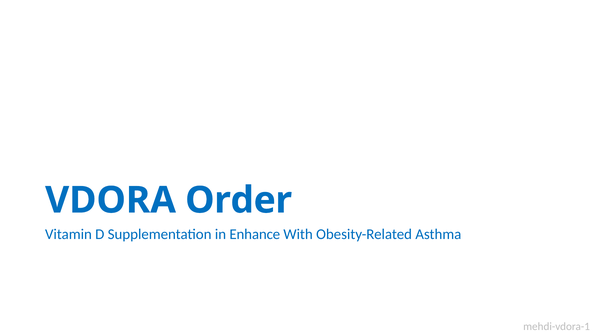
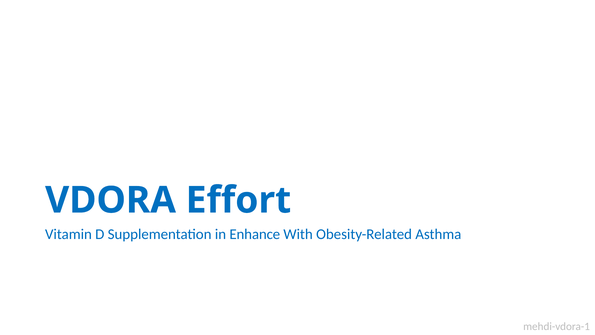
Order: Order -> Effort (238, 200)
